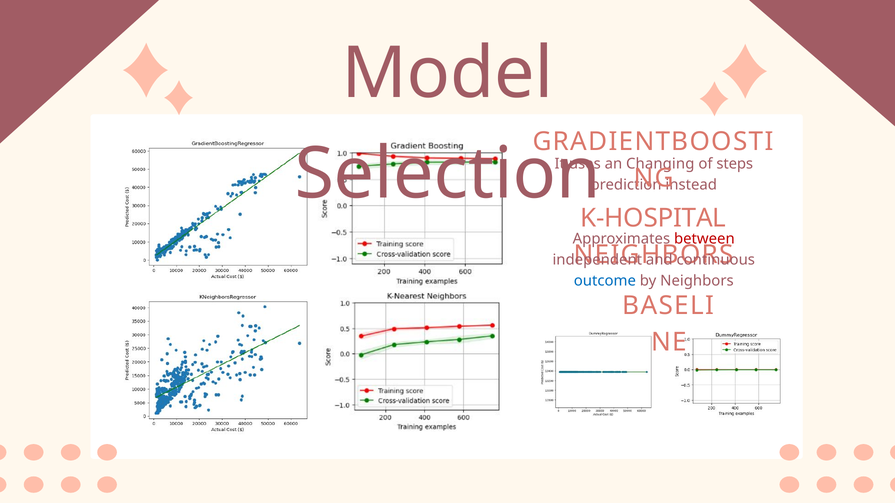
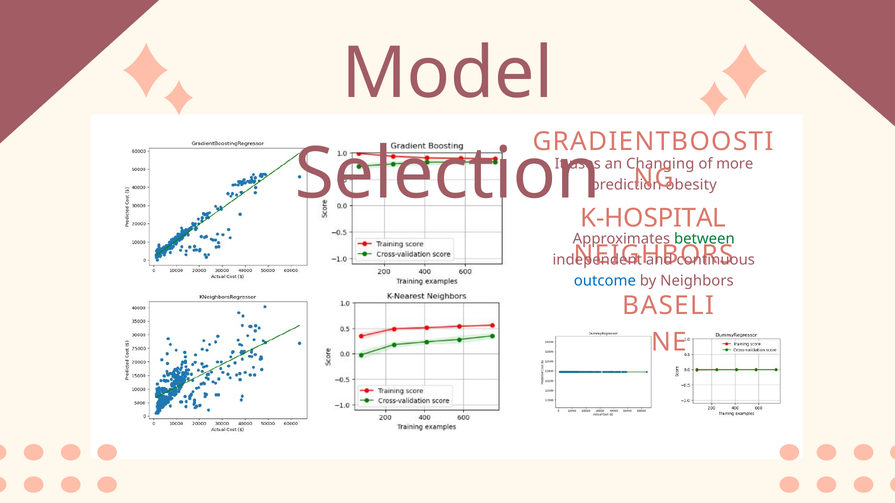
steps: steps -> more (735, 164)
instead: instead -> obesity (691, 185)
between colour: red -> green (704, 239)
